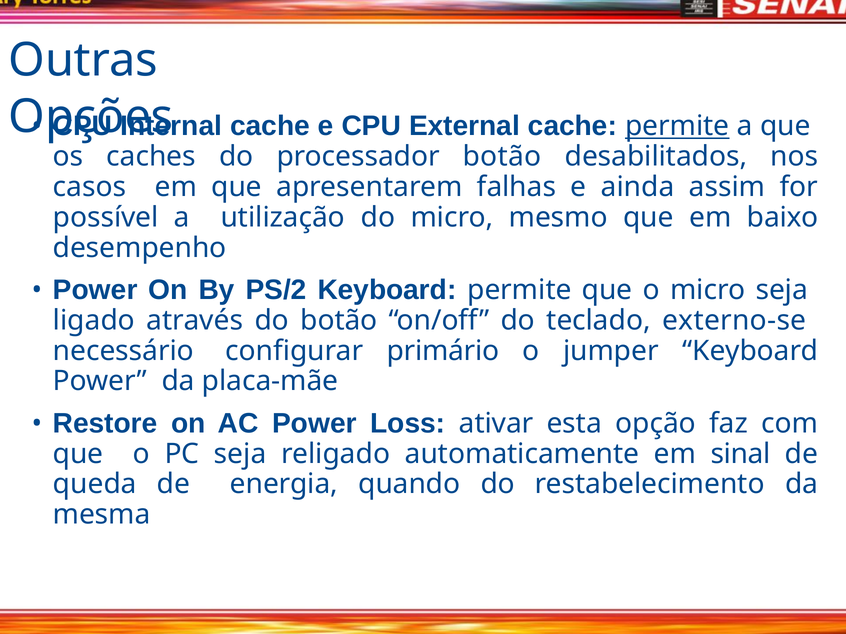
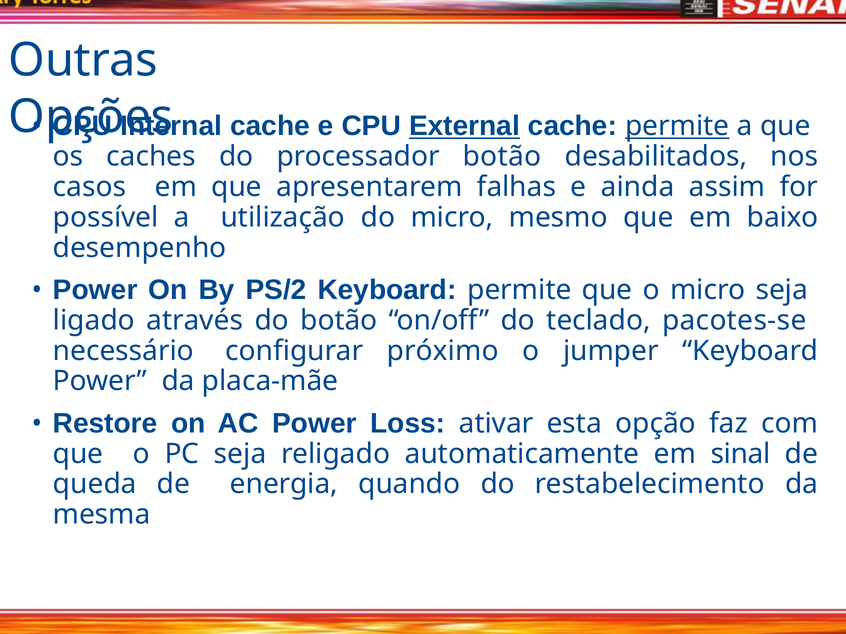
External underline: none -> present (464, 126)
externo-se: externo-se -> pacotes-se (734, 321)
primário: primário -> próximo (443, 351)
